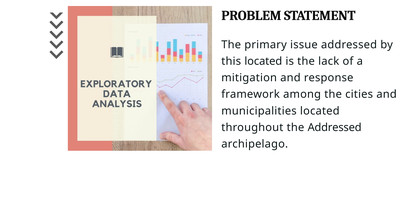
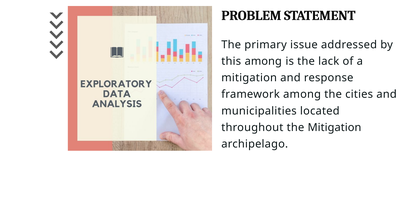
this located: located -> among (263, 61)
the Addressed: Addressed -> Mitigation (334, 127)
